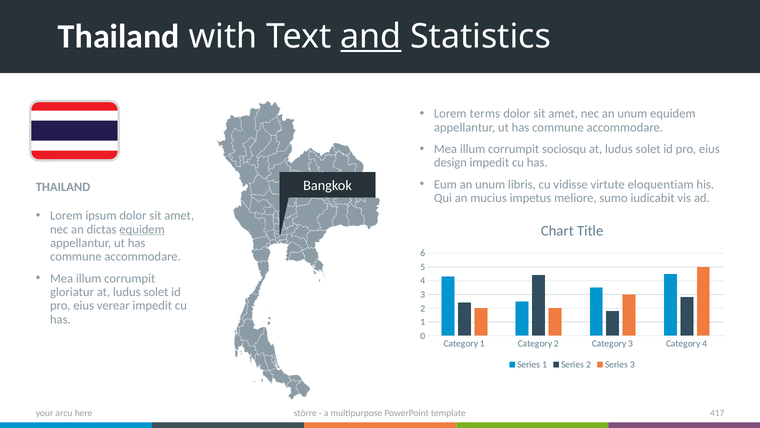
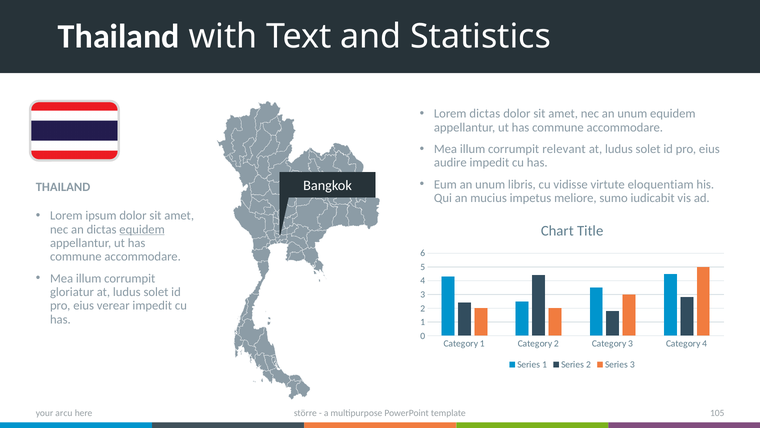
and underline: present -> none (371, 36)
Lorem terms: terms -> dictas (485, 114)
sociosqu: sociosqu -> relevant (564, 149)
design: design -> audire (450, 163)
417: 417 -> 105 (717, 412)
